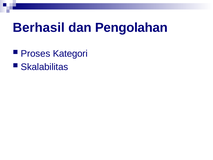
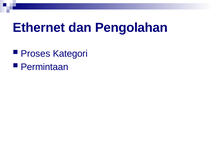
Berhasil: Berhasil -> Ethernet (39, 28)
Skalabilitas: Skalabilitas -> Permintaan (45, 67)
